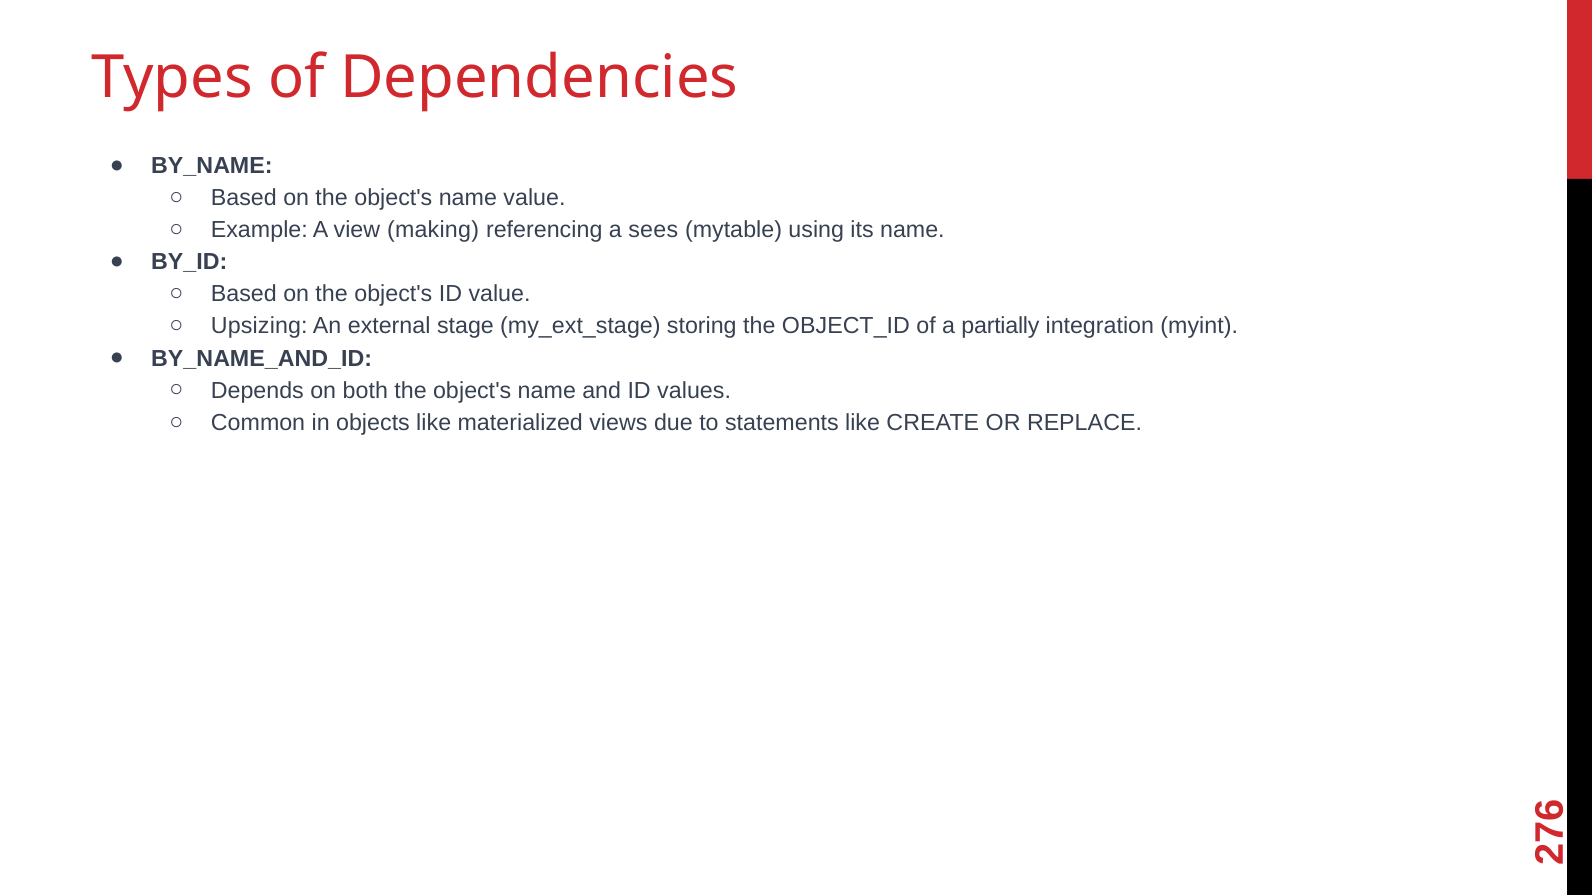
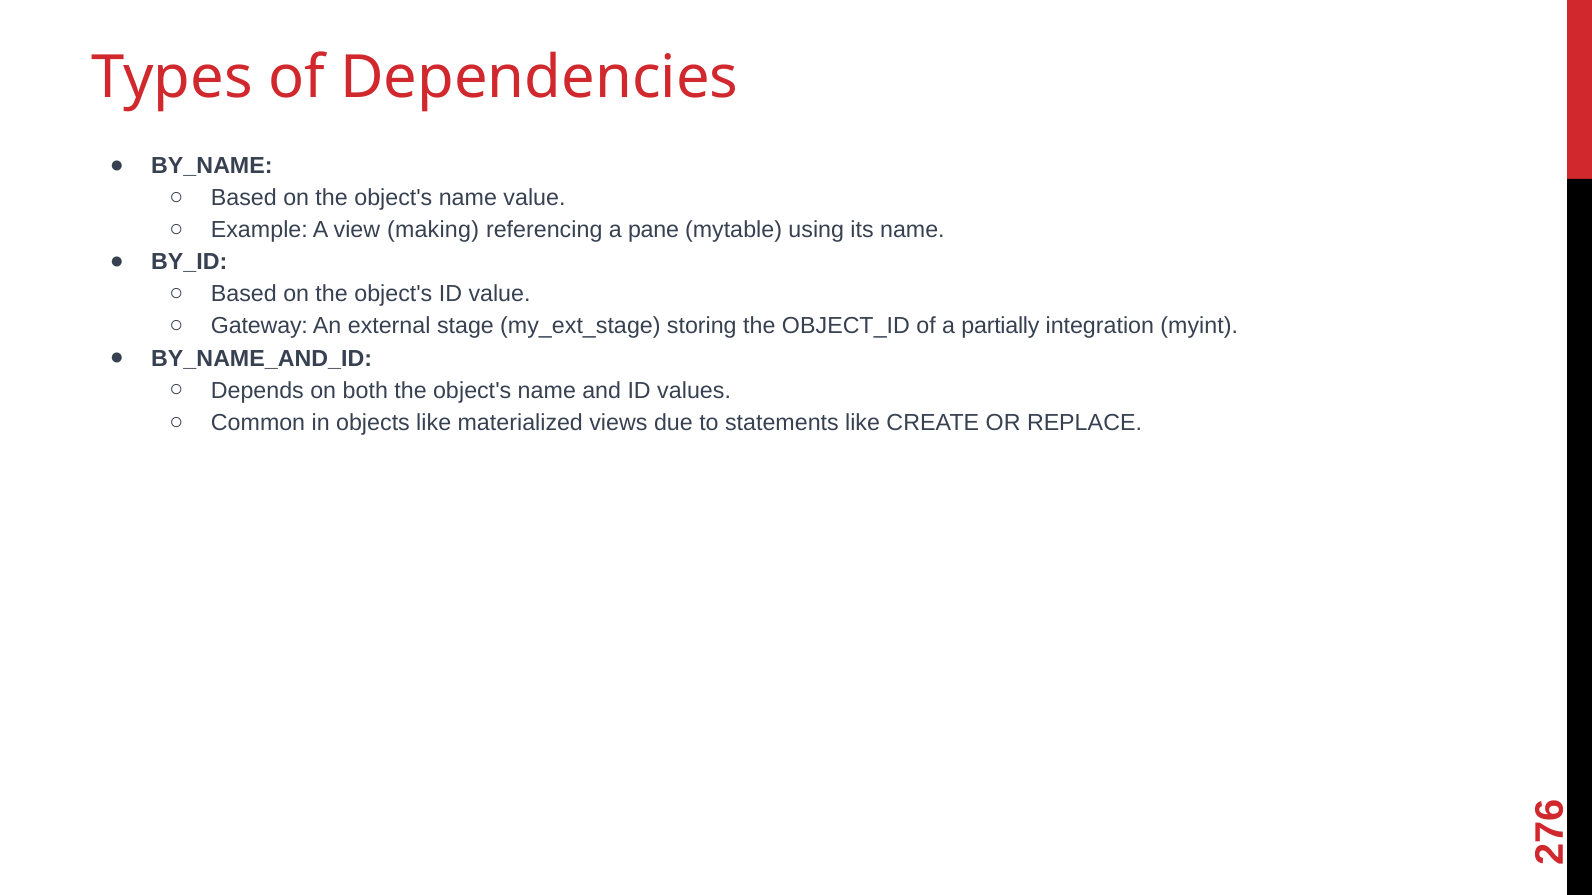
sees: sees -> pane (653, 230)
Upsizing: Upsizing -> Gateway (259, 327)
